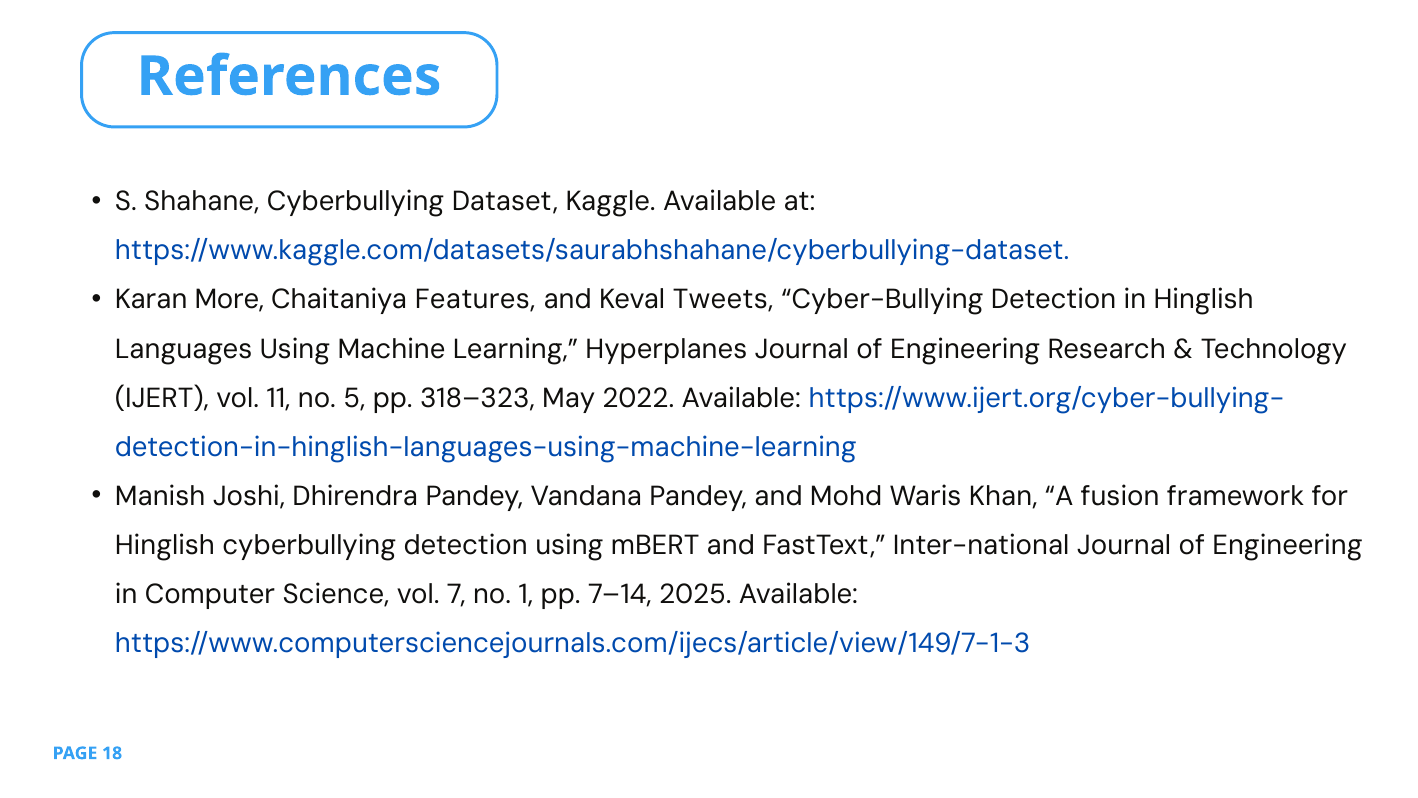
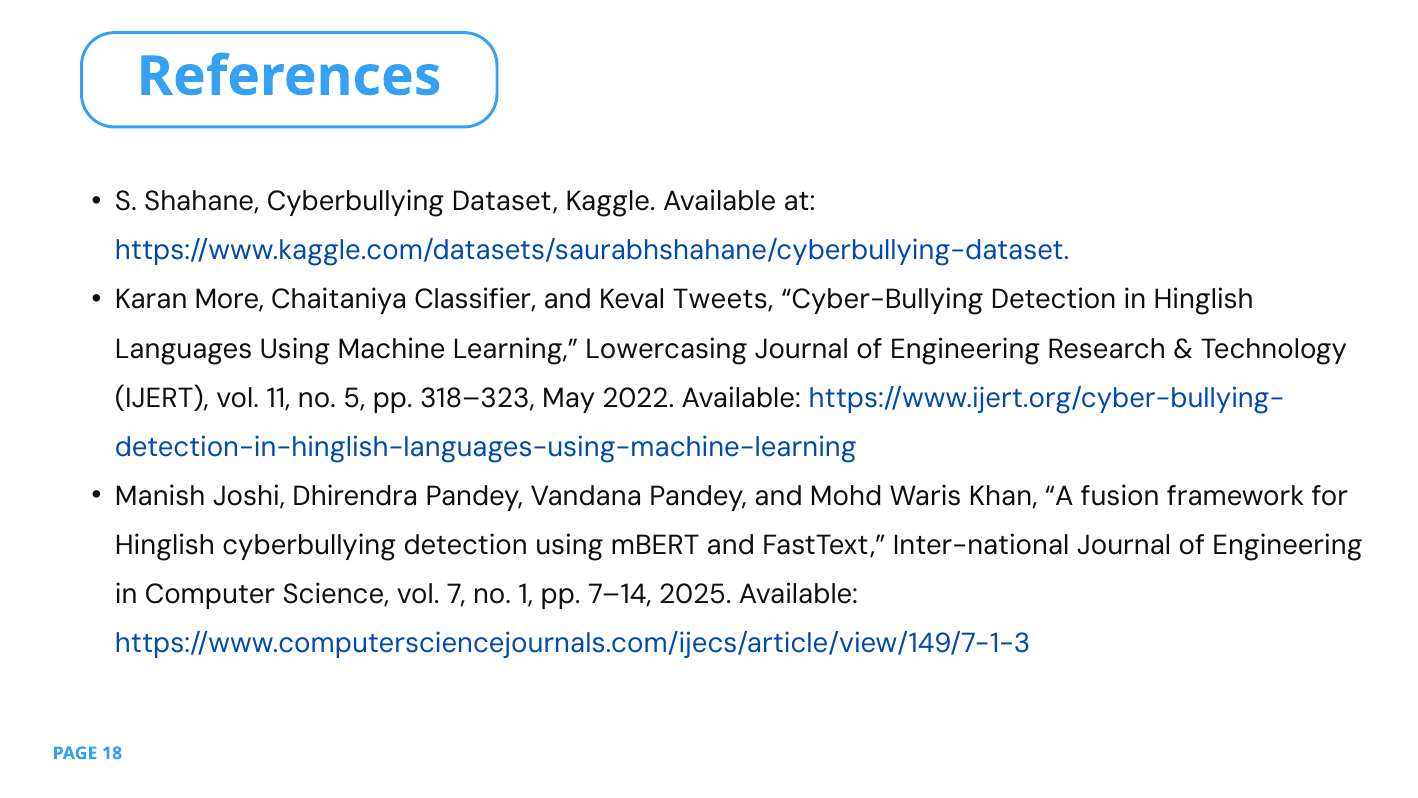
Features: Features -> Classifier (475, 300)
Hyperplanes: Hyperplanes -> Lowercasing (666, 349)
